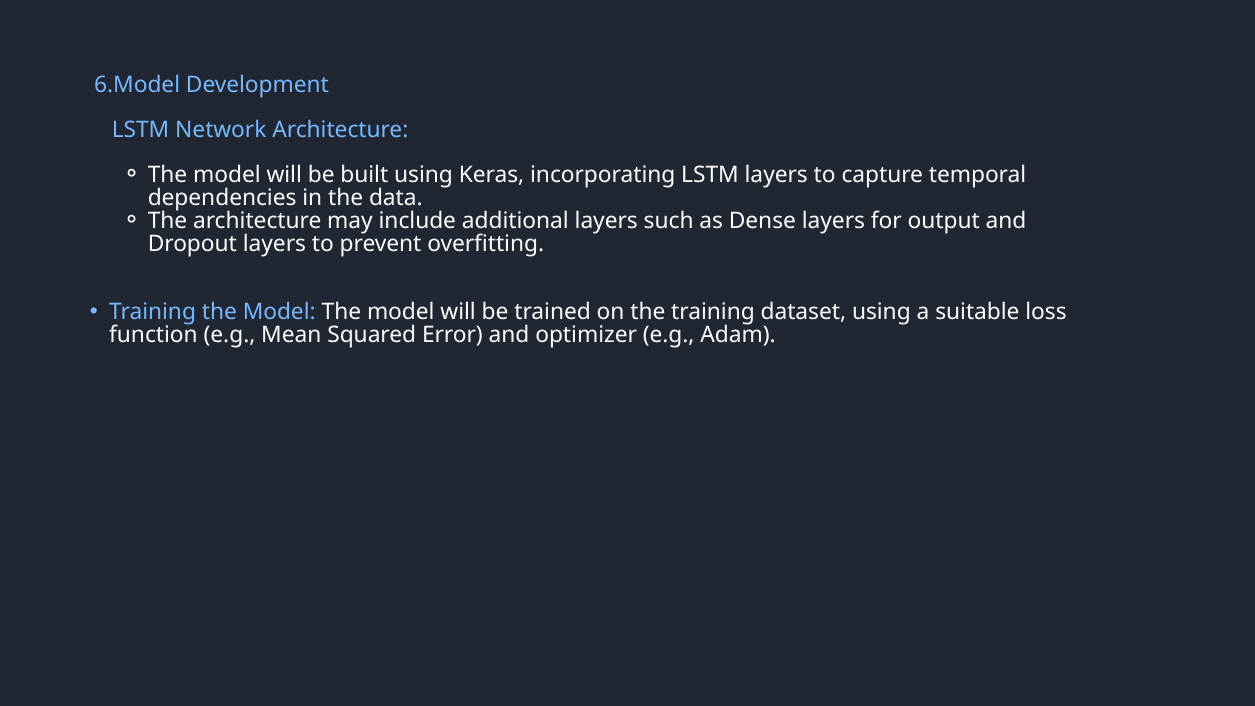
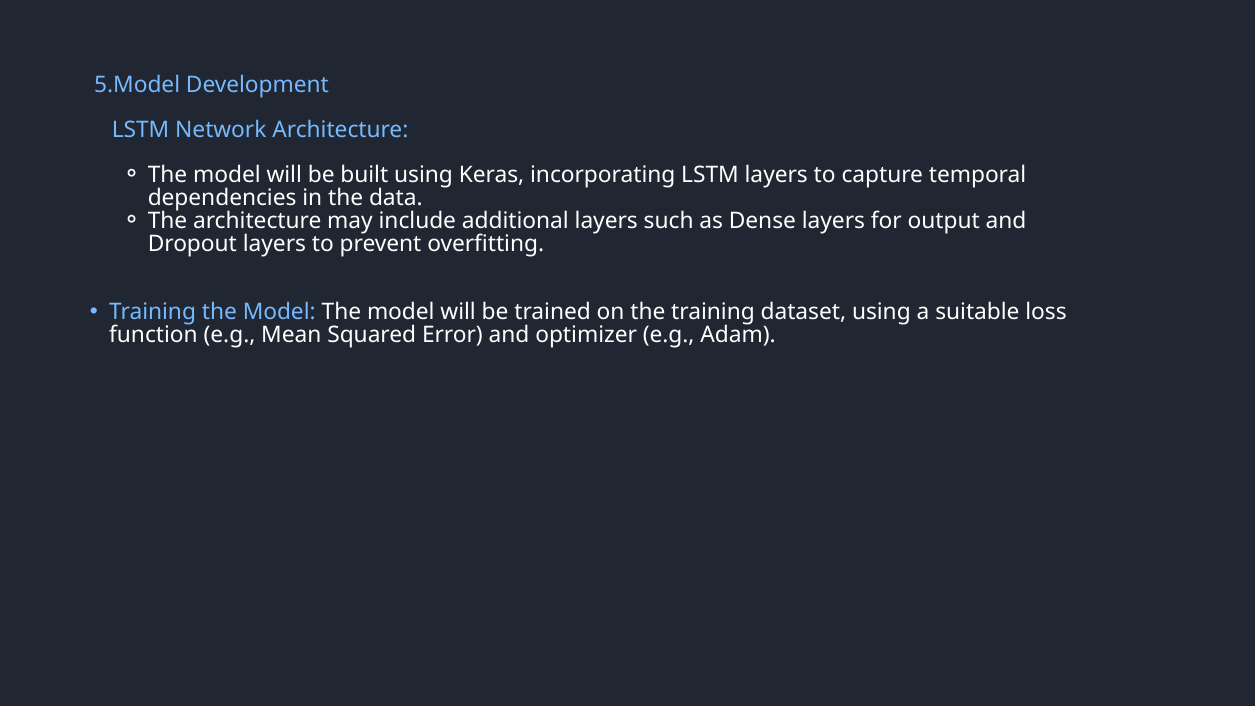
6.Model: 6.Model -> 5.Model (137, 85)
